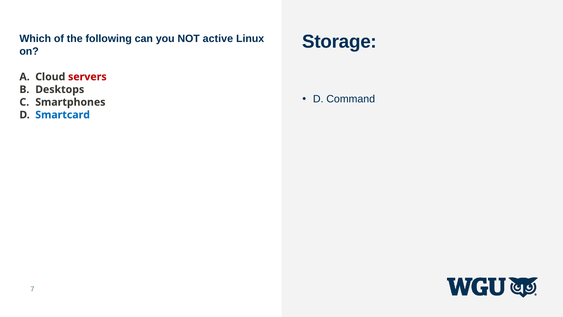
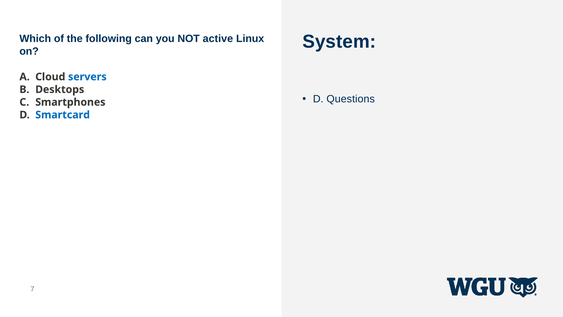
Storage: Storage -> System (339, 42)
servers colour: red -> blue (87, 77)
Command: Command -> Questions (351, 99)
